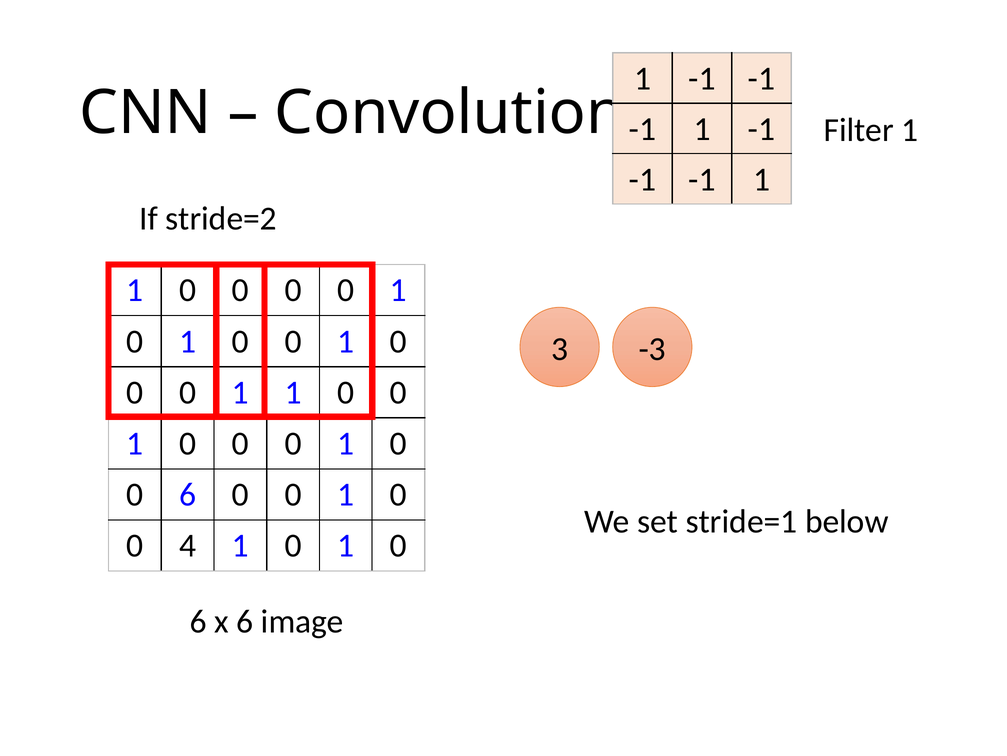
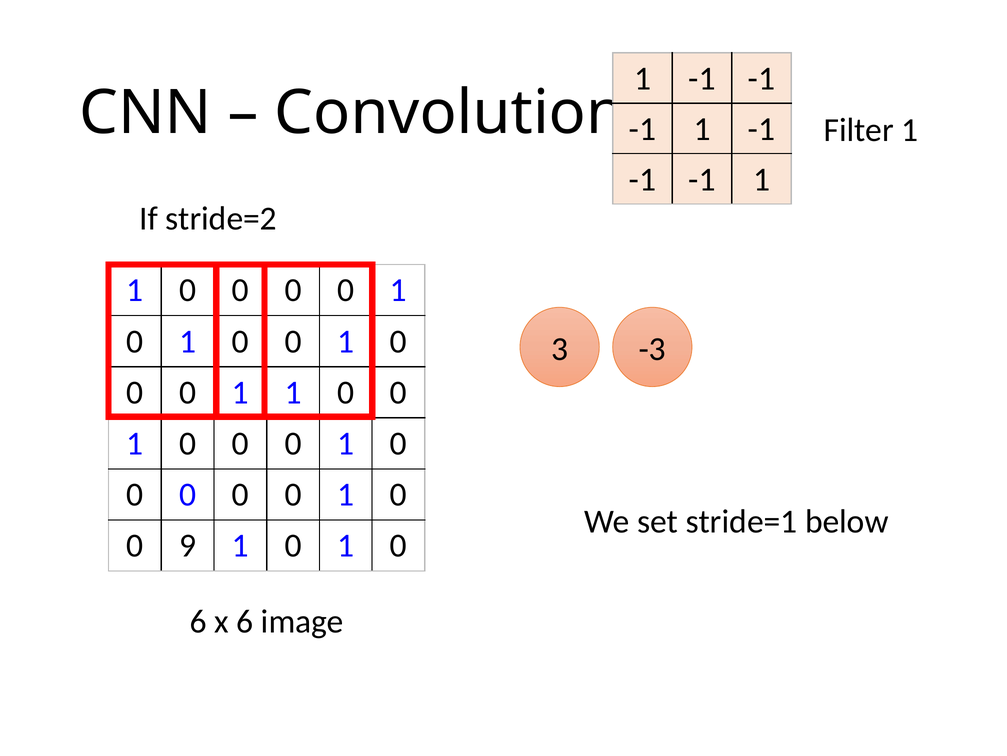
6: 6 -> 0 (188, 494)
4: 4 -> 9 (188, 545)
